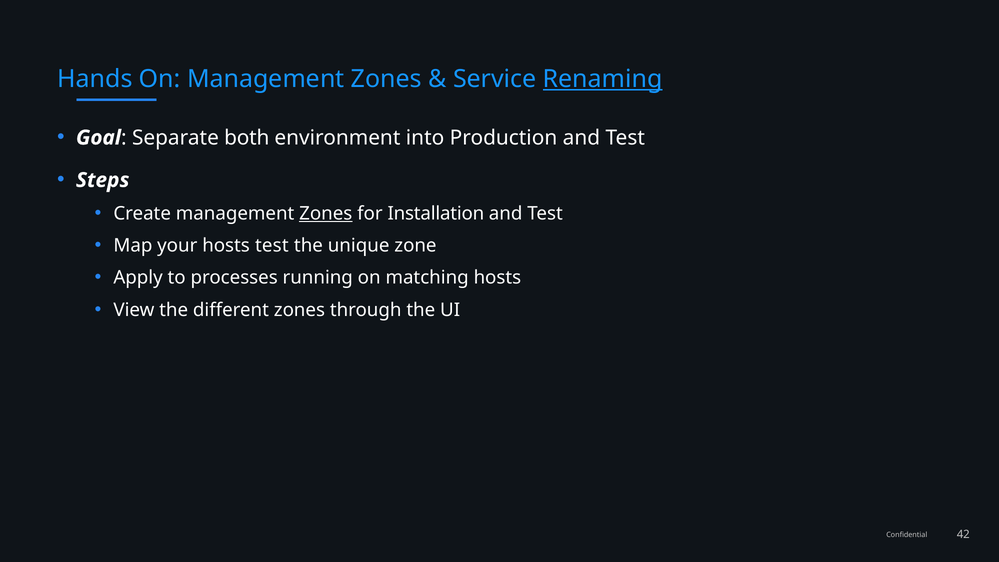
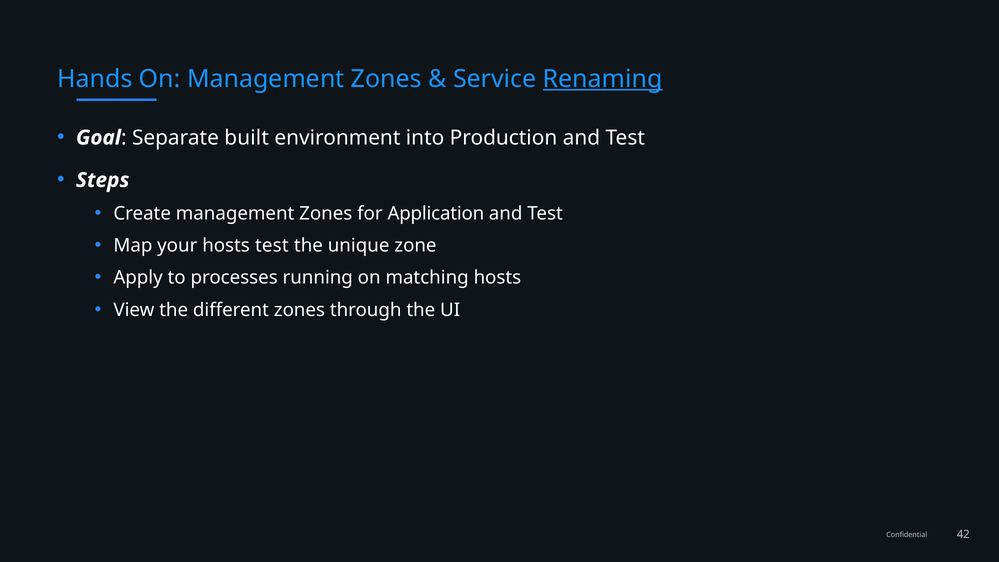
both: both -> built (247, 138)
Zones underline: present -> none (326, 213)
Installation: Installation -> Application (436, 213)
